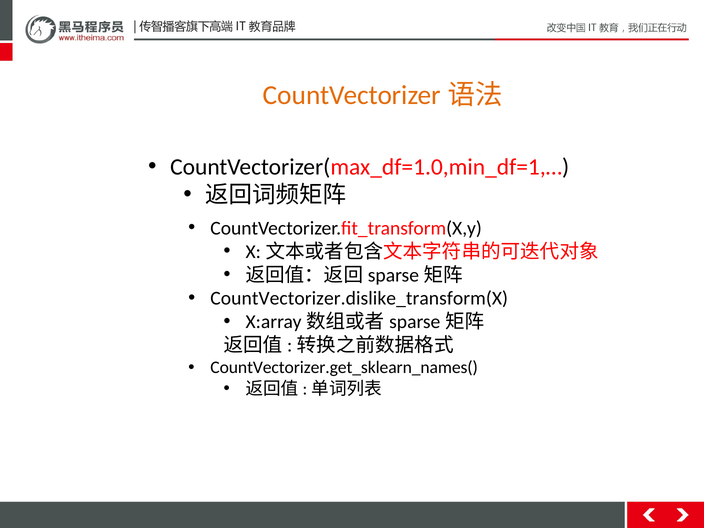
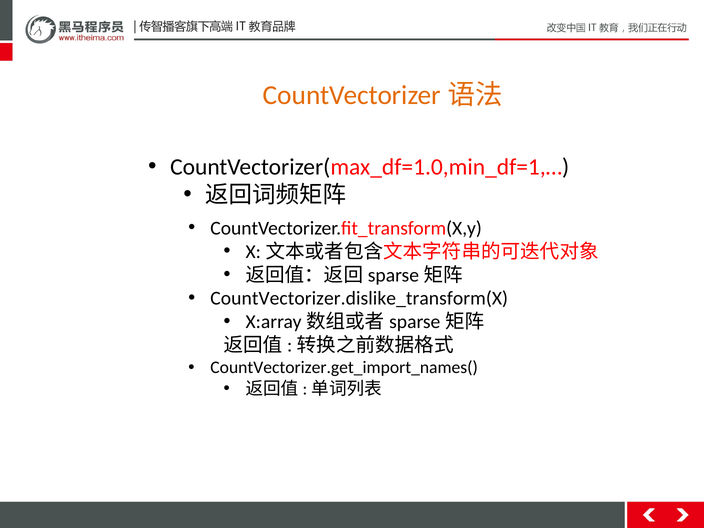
CountVectorizer.get_sklearn_names(: CountVectorizer.get_sklearn_names( -> CountVectorizer.get_import_names( (344, 368)
